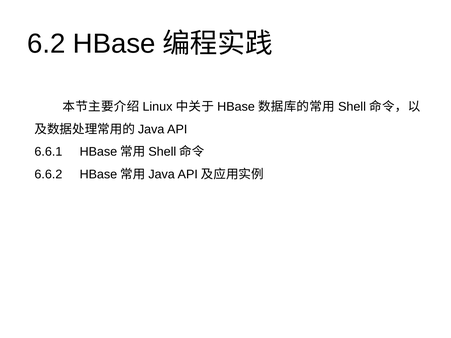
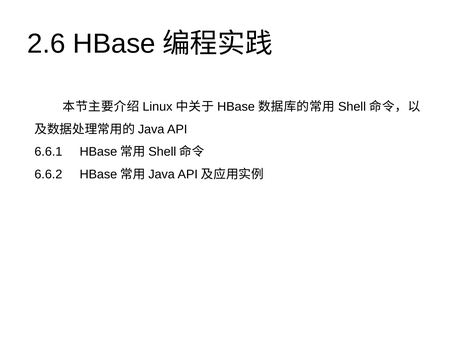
6.2: 6.2 -> 2.6 (46, 44)
